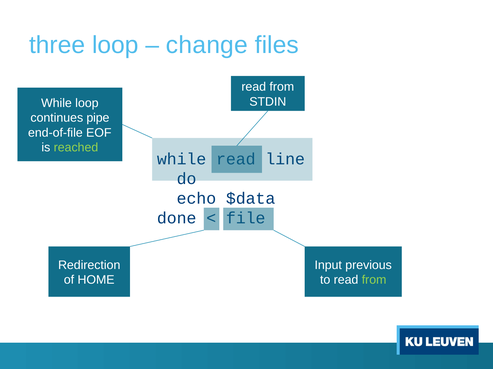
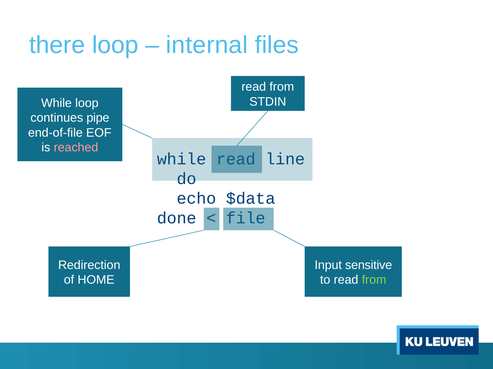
three: three -> there (57, 45)
change: change -> internal (207, 45)
reached colour: light green -> pink (76, 148)
previous: previous -> sensitive (369, 266)
